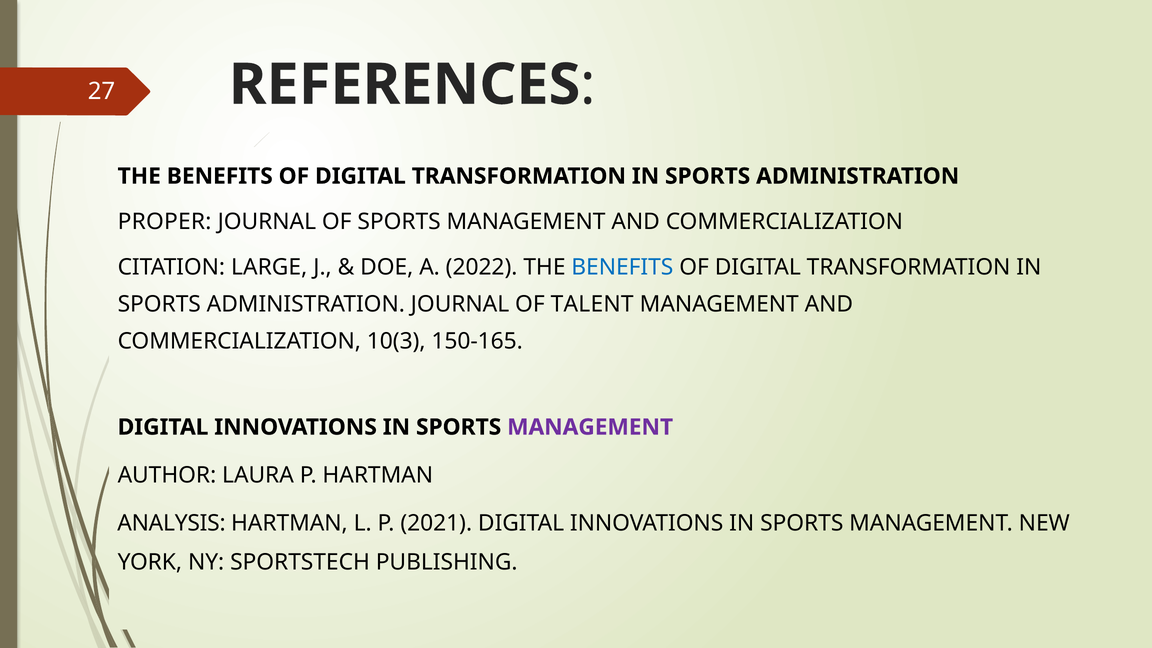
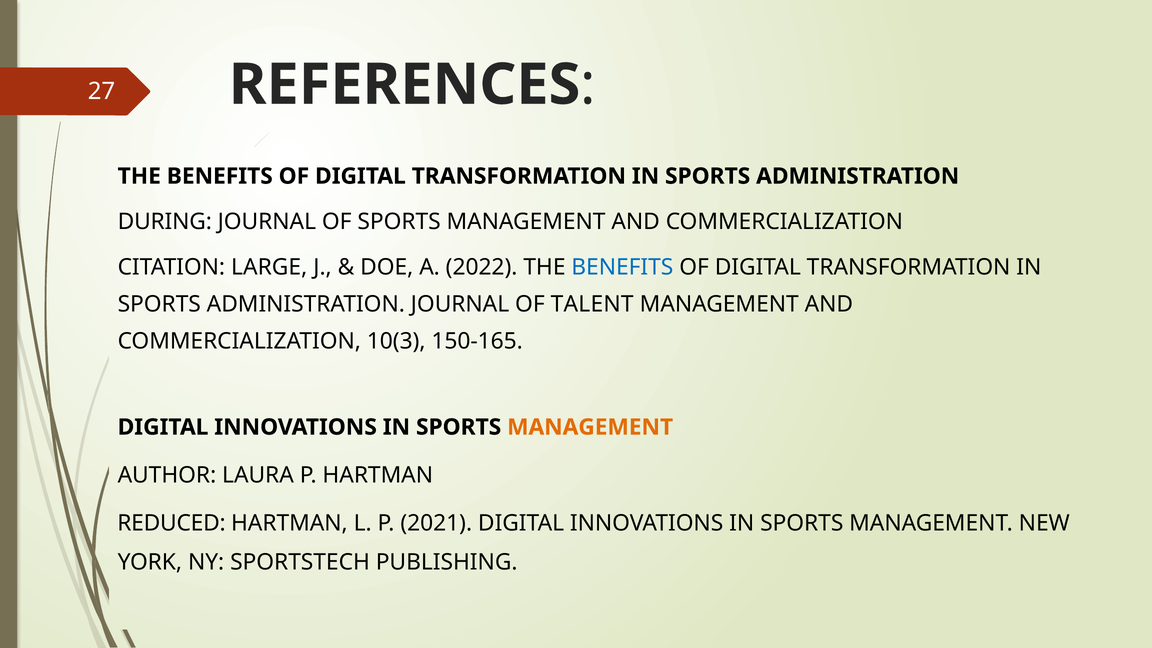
PROPER: PROPER -> DURING (165, 222)
MANAGEMENT colour: purple -> orange (590, 427)
ANALYSIS: ANALYSIS -> REDUCED (171, 523)
